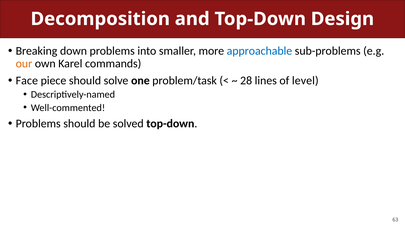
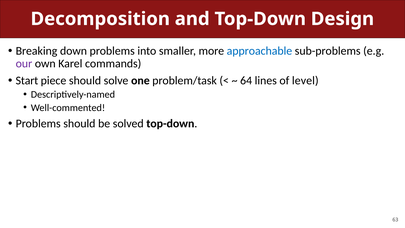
our colour: orange -> purple (24, 64)
Face: Face -> Start (27, 81)
28: 28 -> 64 (246, 81)
